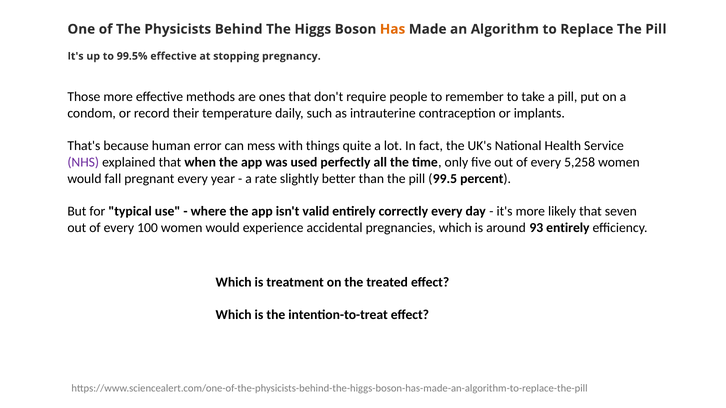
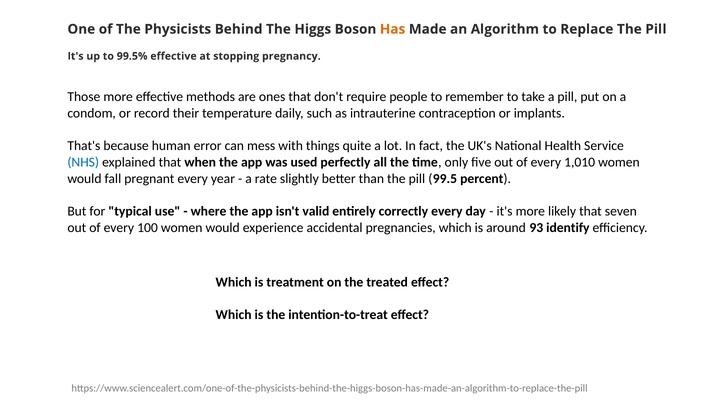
NHS colour: purple -> blue (83, 162)
5,258: 5,258 -> 1,010 (580, 162)
93 entirely: entirely -> identify (568, 228)
